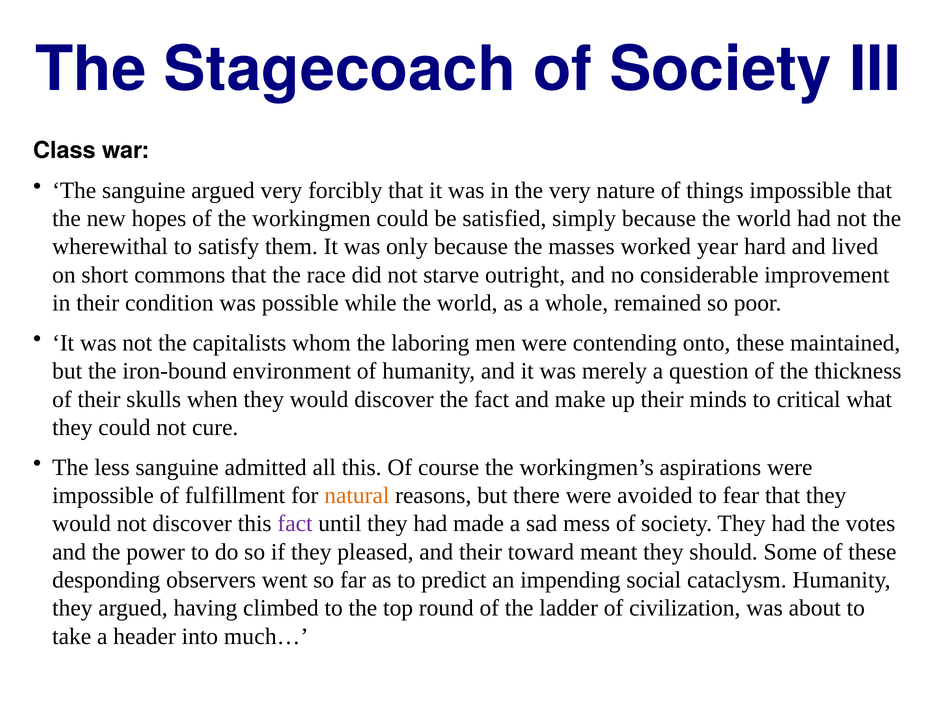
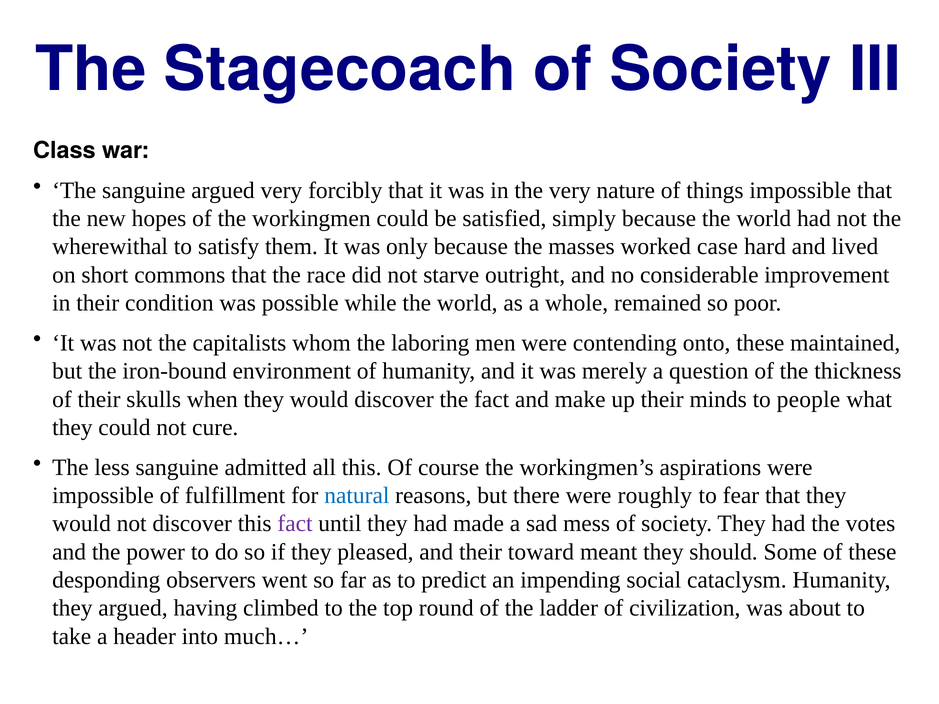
year: year -> case (717, 247)
critical: critical -> people (808, 399)
natural colour: orange -> blue (357, 496)
avoided: avoided -> roughly (655, 496)
